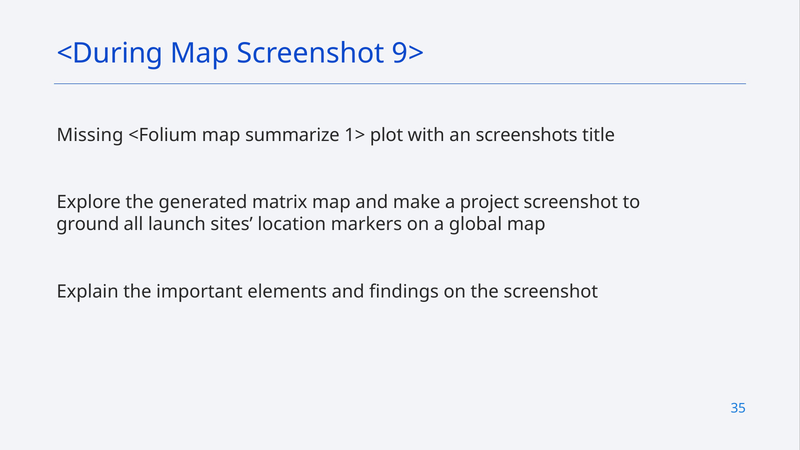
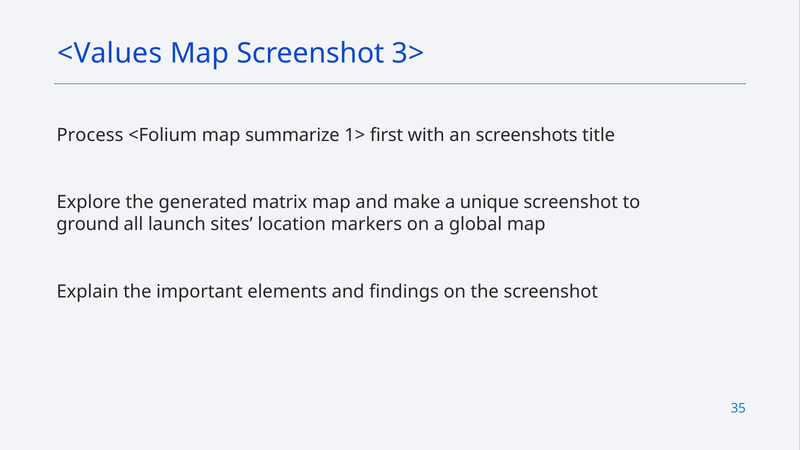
<During: <During -> <Values (110, 53)
9>: 9> -> 3> (408, 53)
Missing: Missing -> Process (90, 135)
plot: plot -> first (387, 135)
project: project -> unique (489, 202)
